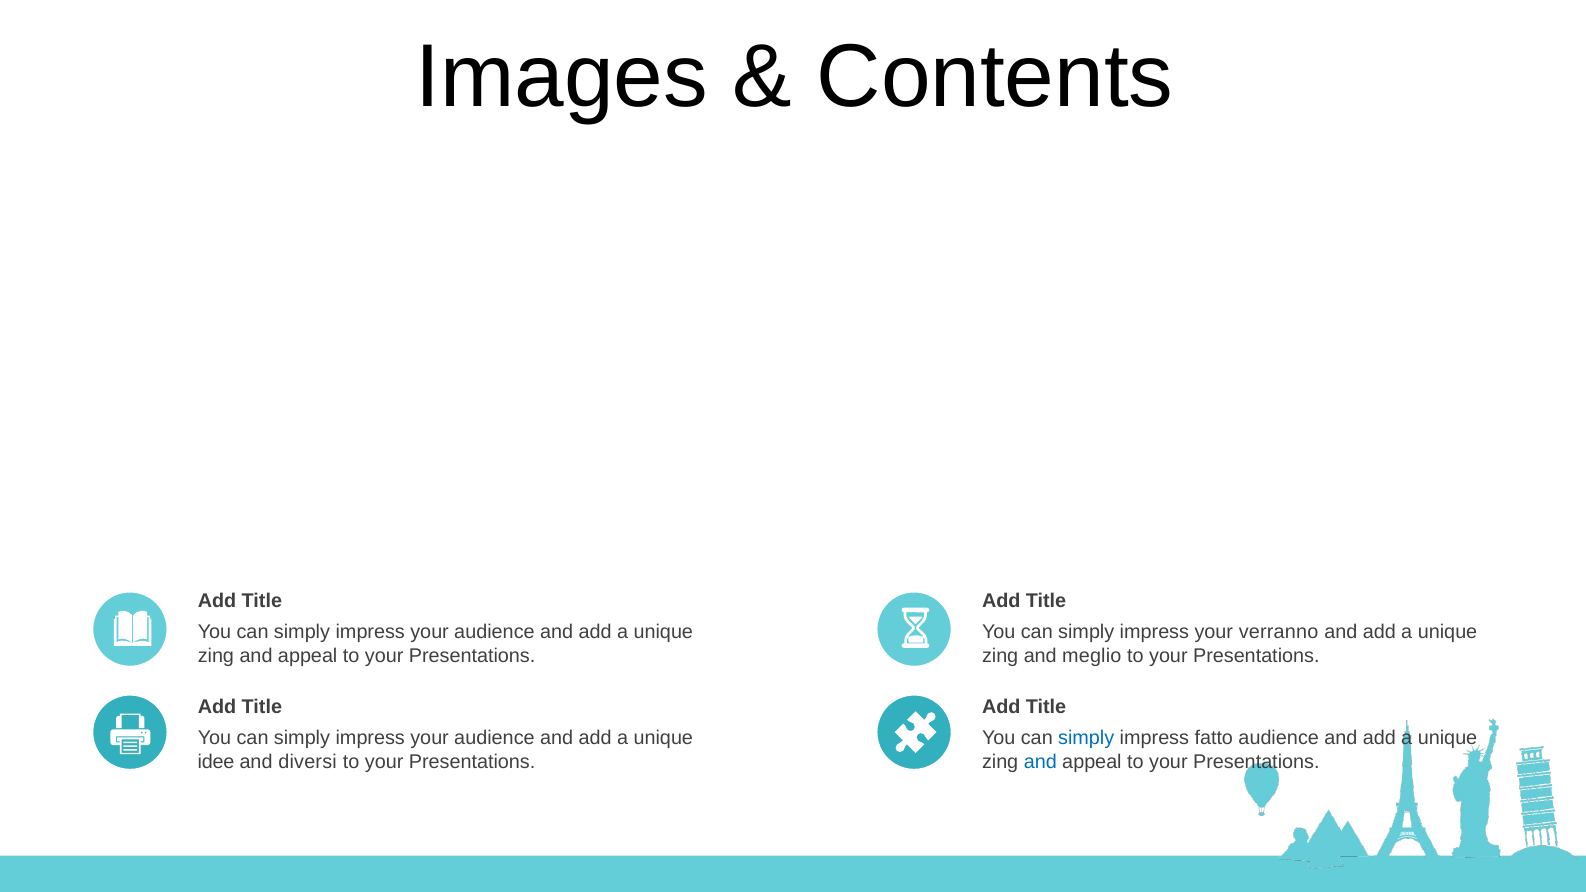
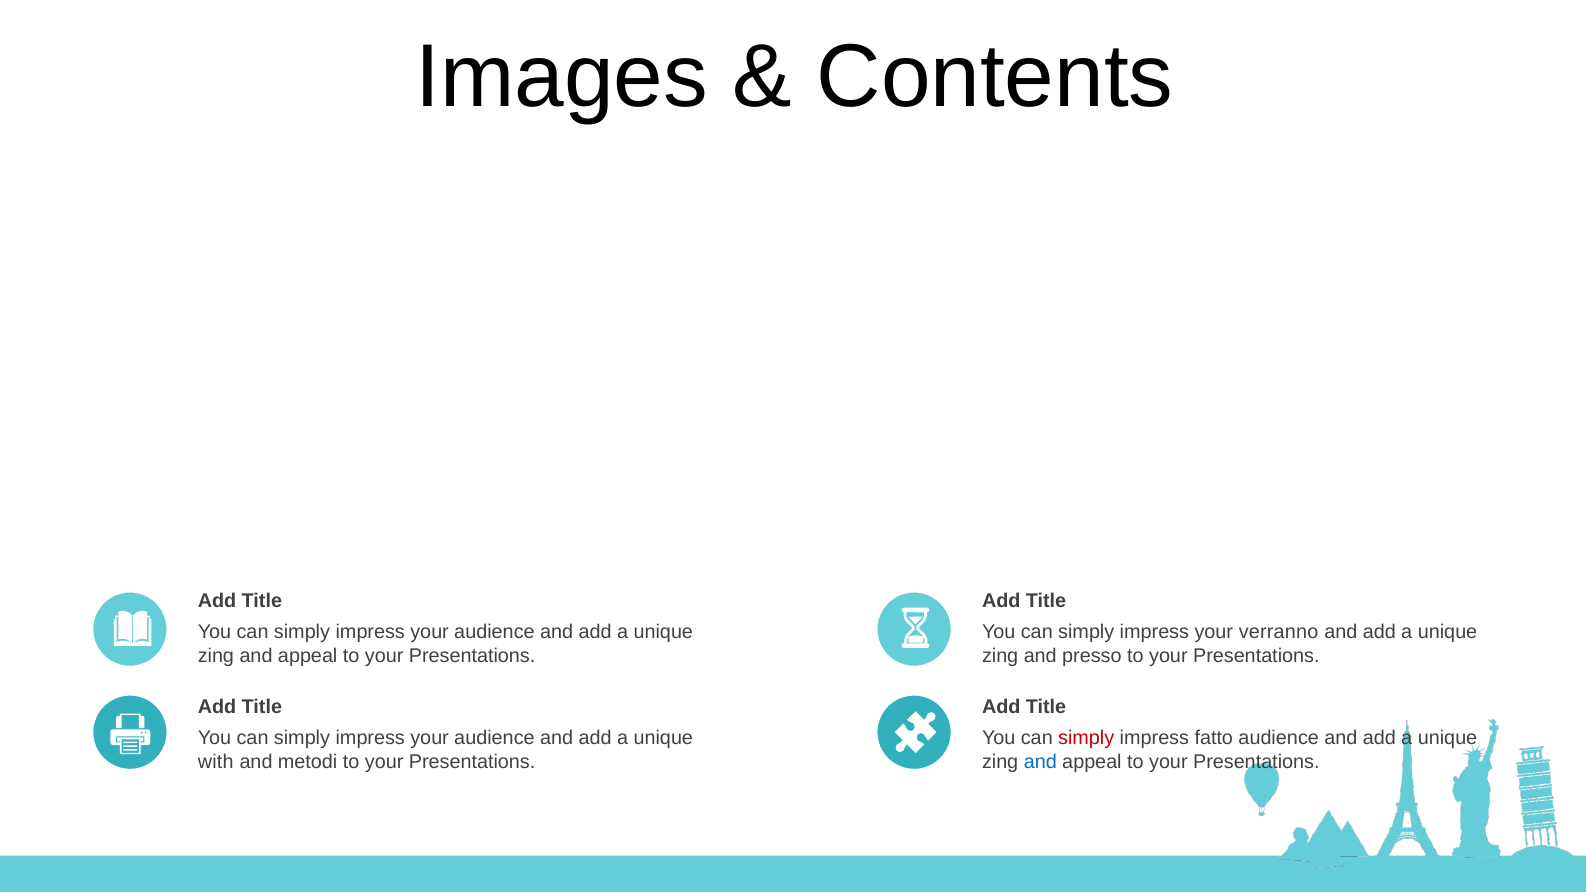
meglio: meglio -> presso (1092, 656)
simply colour: blue -> red (1086, 738)
idee: idee -> with (216, 762)
diversi: diversi -> metodi (308, 762)
